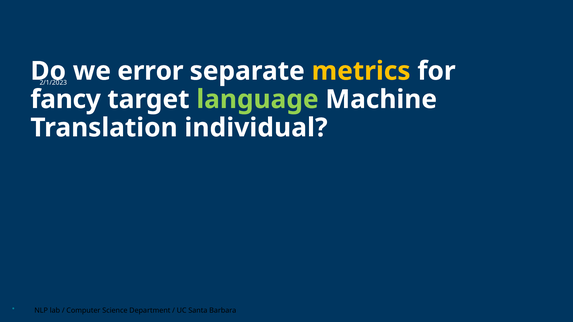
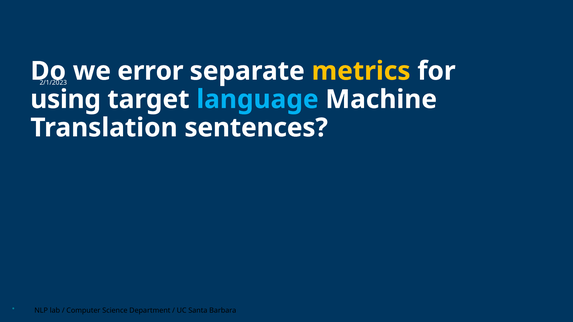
fancy: fancy -> using (66, 100)
language colour: light green -> light blue (257, 100)
individual: individual -> sentences (256, 128)
